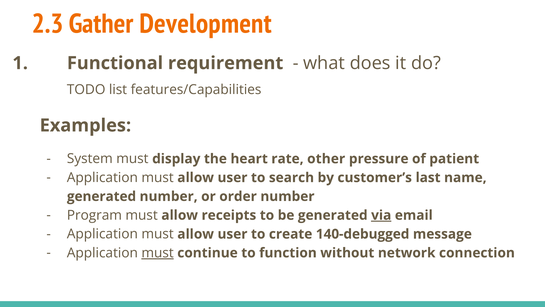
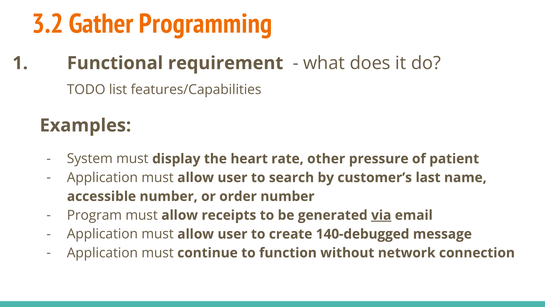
2.3: 2.3 -> 3.2 (48, 24)
Development: Development -> Programming (206, 24)
generated: generated -> accessible (101, 196)
must underline: present -> none (158, 253)
